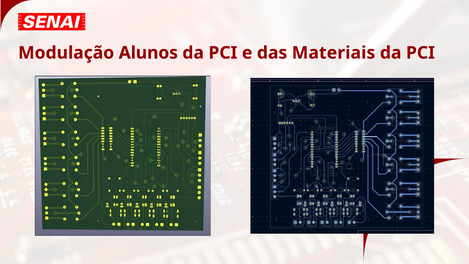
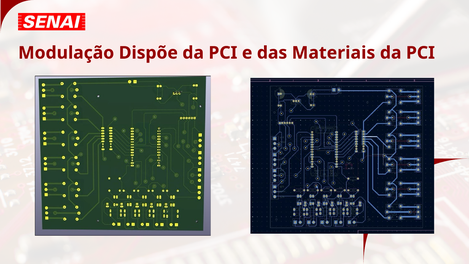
Alunos: Alunos -> Dispõe (148, 53)
